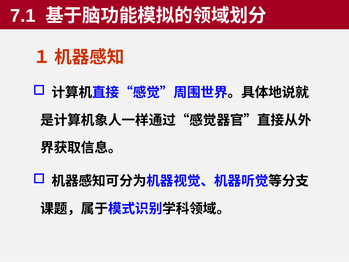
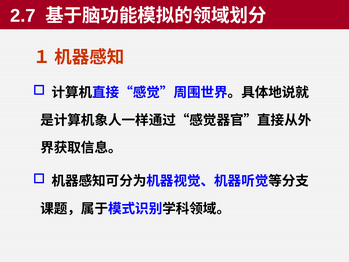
7.1: 7.1 -> 2.7 (23, 16)
